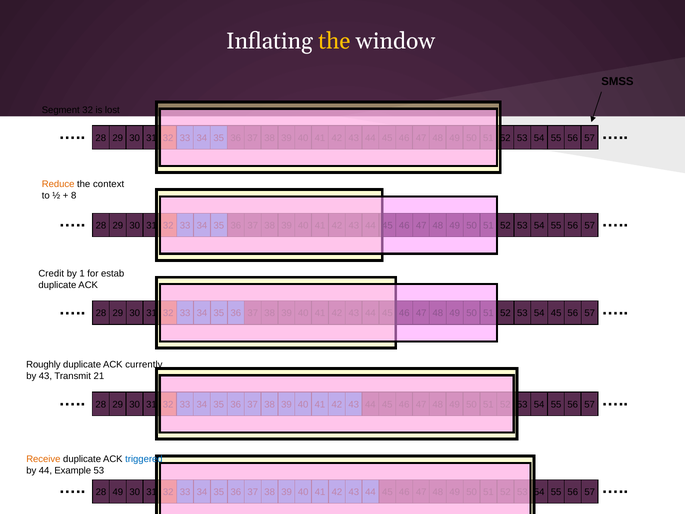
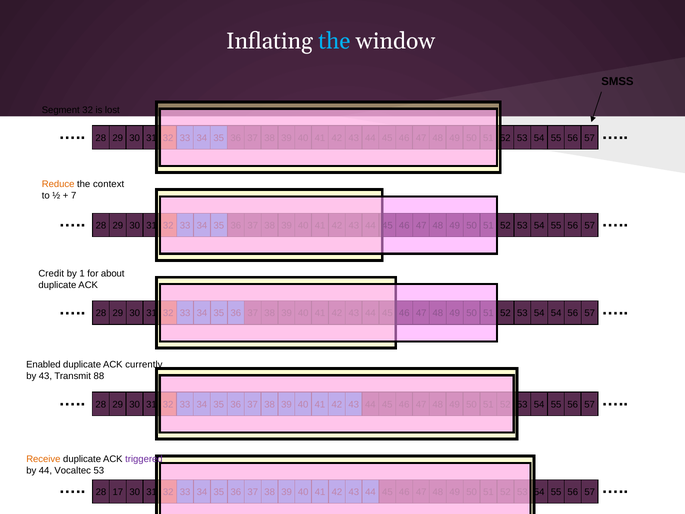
the colour: yellow -> light blue (334, 41)
8: 8 -> 7 (74, 196)
estab: estab -> about (113, 273)
54 45: 45 -> 54 (556, 313)
Roughly: Roughly -> Enabled (43, 364)
21: 21 -> 88 (99, 376)
triggered colour: blue -> purple (144, 459)
Example: Example -> Vocaltec (73, 470)
28 49: 49 -> 17 (118, 492)
